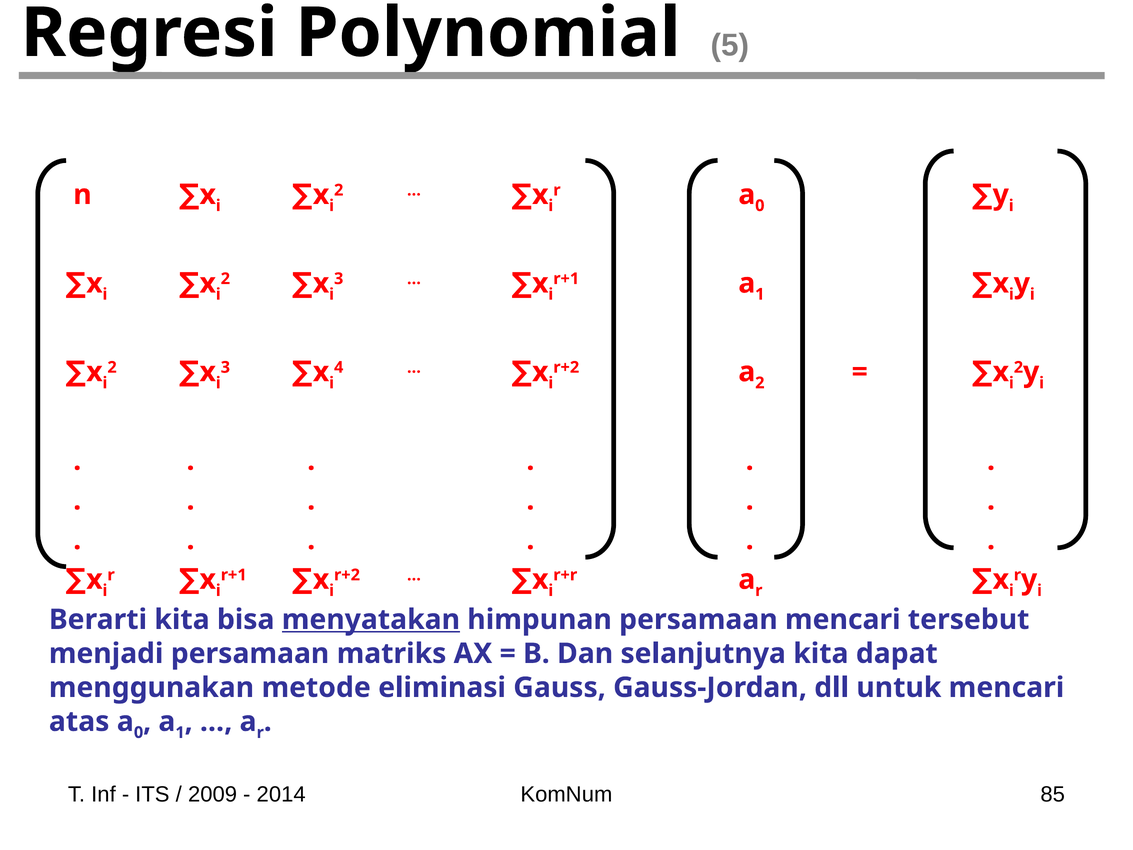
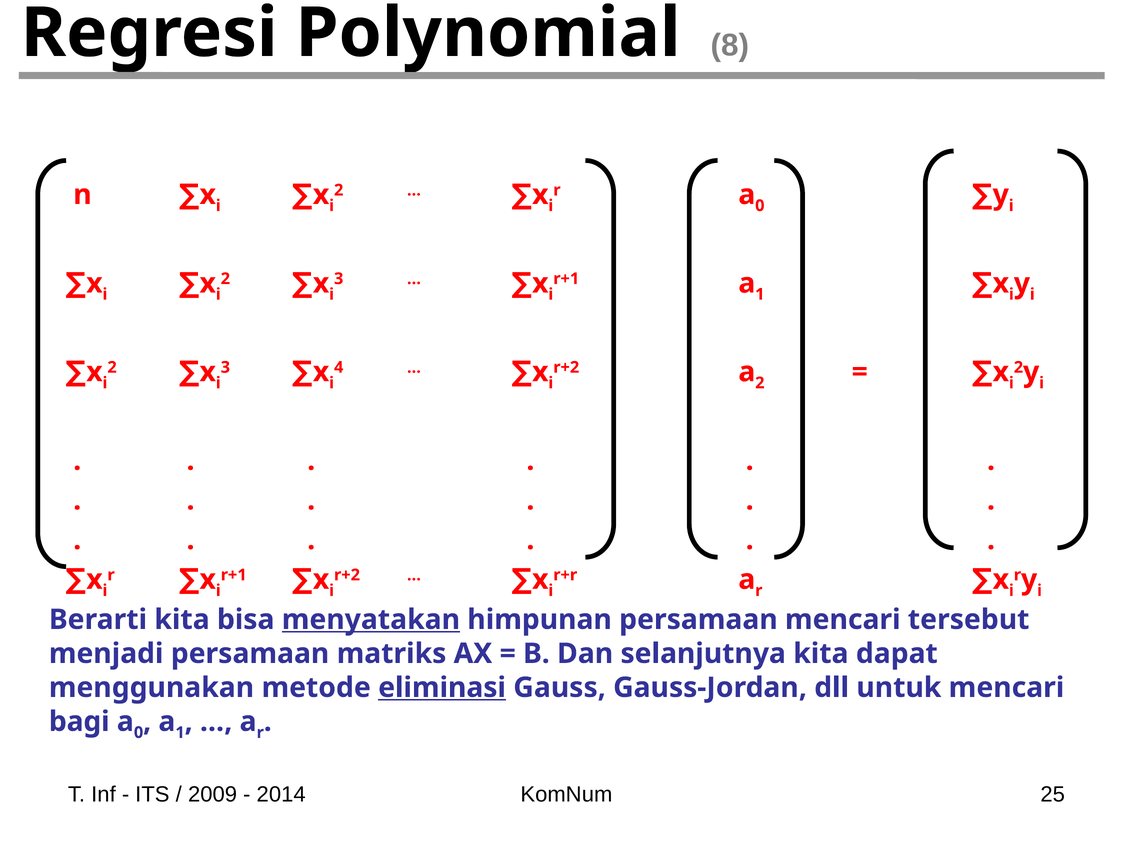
5: 5 -> 8 (730, 46)
eliminasi underline: none -> present (442, 687)
atas: atas -> bagi (79, 721)
85: 85 -> 25 (1053, 794)
